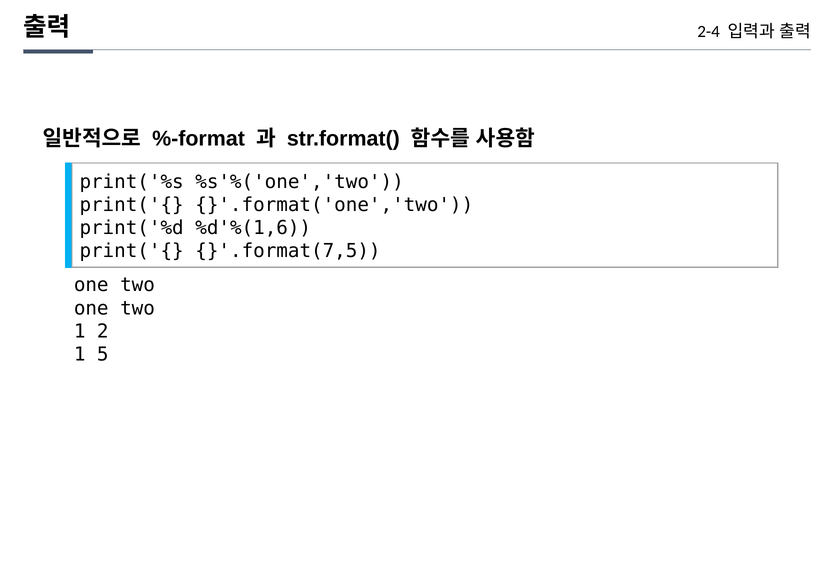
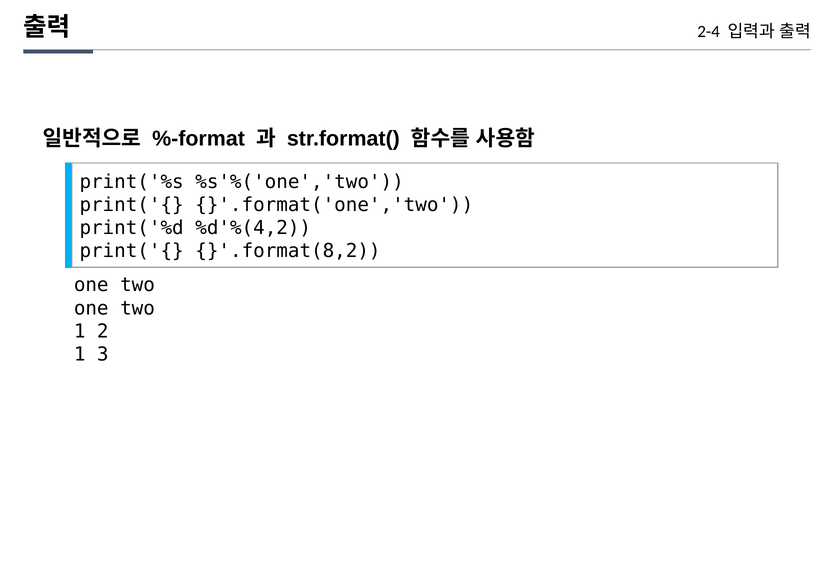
%d'%(1,6: %d'%(1,6 -> %d'%(4,2 (253, 228)
}'.format(7,5: }'.format(7,5 -> }'.format(8,2 (288, 251)
5: 5 -> 3 (103, 355)
